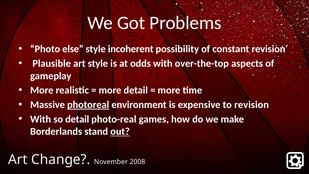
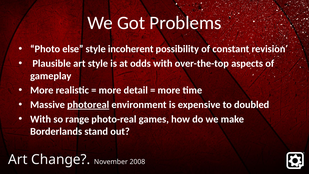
to revision: revision -> doubled (252, 105)
so detail: detail -> range (77, 119)
out underline: present -> none (120, 131)
